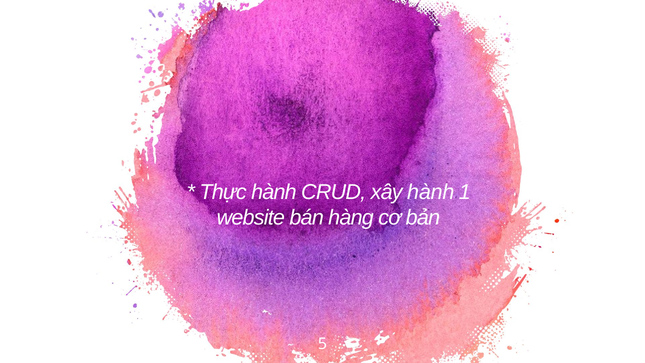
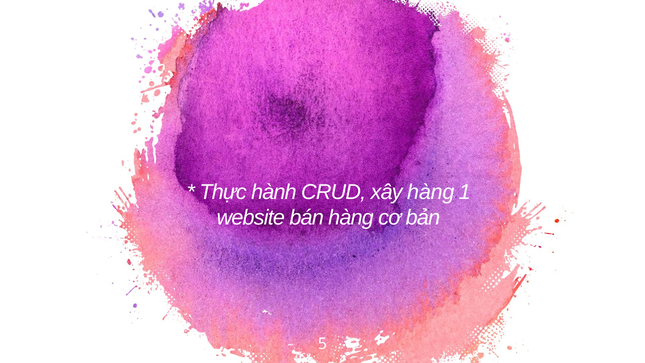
xây hành: hành -> hàng (431, 192)
